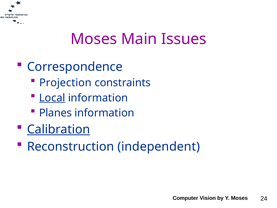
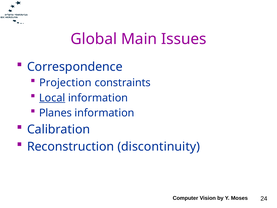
Moses: Moses -> Global (94, 39)
Calibration underline: present -> none (59, 129)
independent: independent -> discontinuity (159, 147)
